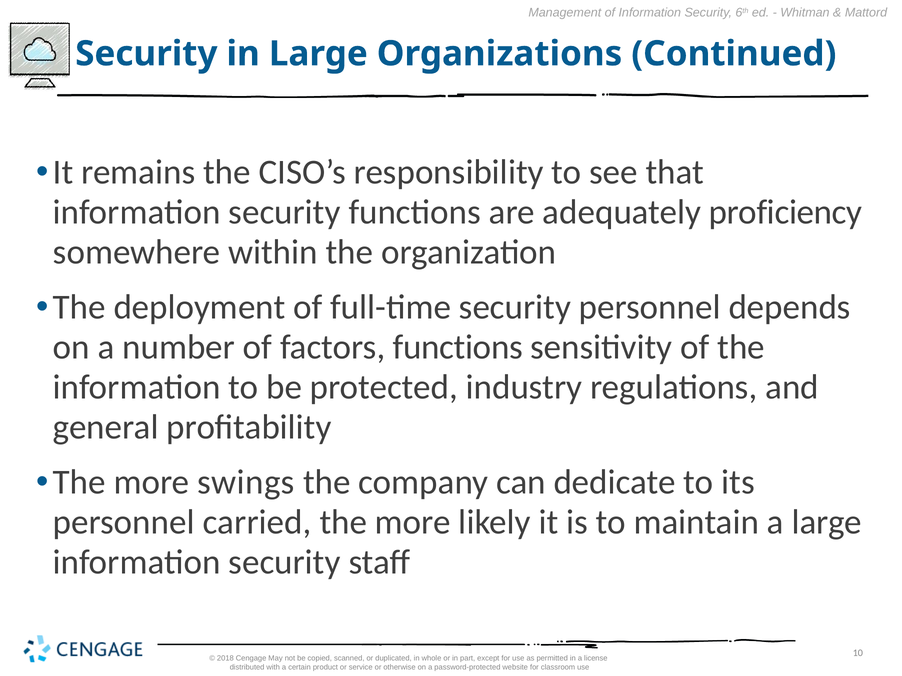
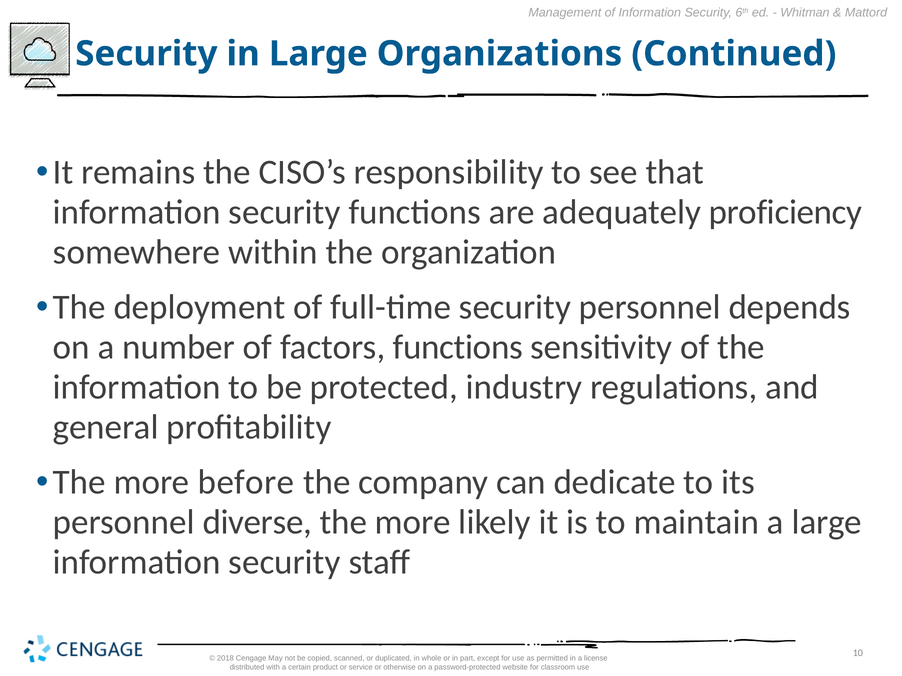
swings: swings -> before (246, 482)
carried: carried -> diverse (257, 522)
